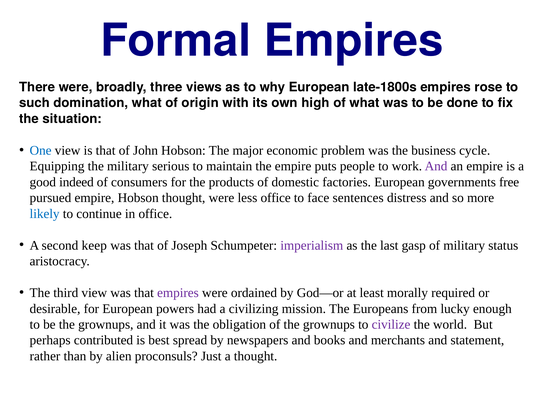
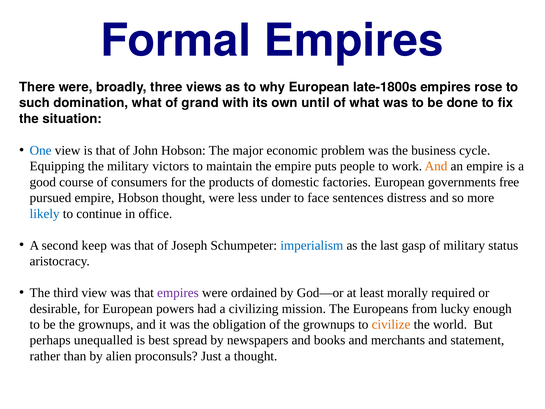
origin: origin -> grand (200, 103)
high: high -> until (316, 103)
serious: serious -> victors (171, 166)
And colour: purple -> orange (436, 166)
indeed: indeed -> course (76, 182)
less office: office -> under (276, 198)
imperialism colour: purple -> blue (312, 245)
civilize colour: purple -> orange (391, 324)
contributed: contributed -> unequalled (103, 340)
